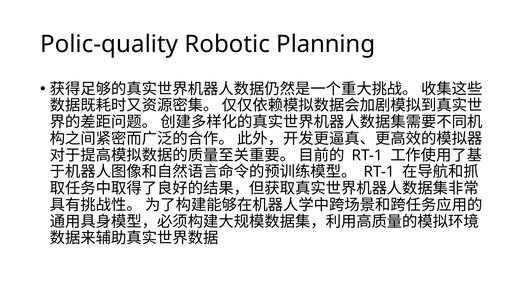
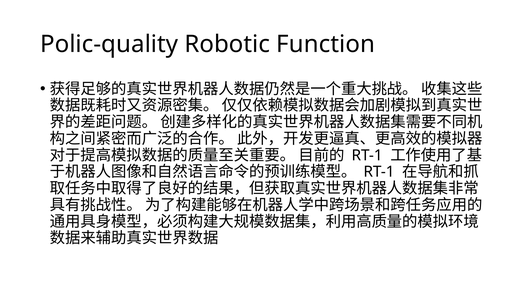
Planning: Planning -> Function (326, 44)
